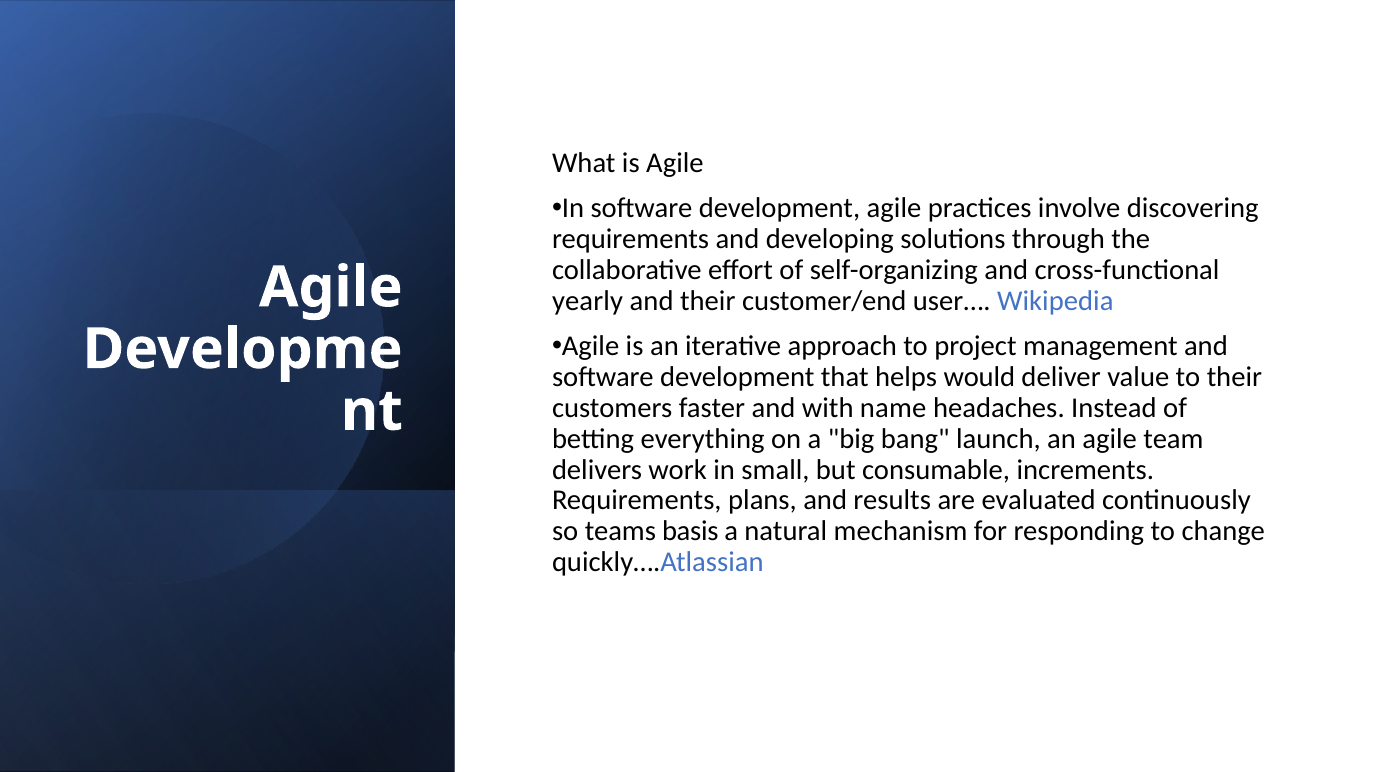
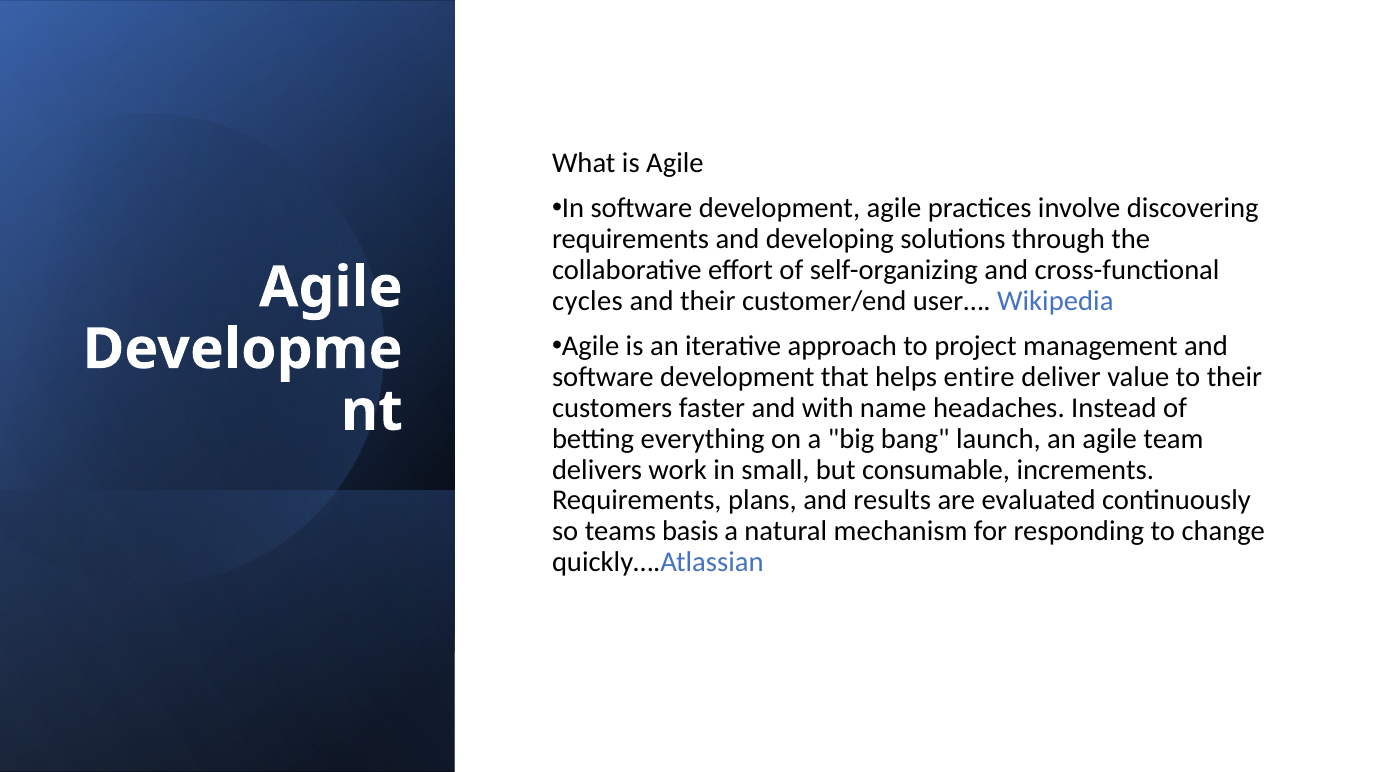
yearly: yearly -> cycles (587, 301)
would: would -> entire (979, 377)
